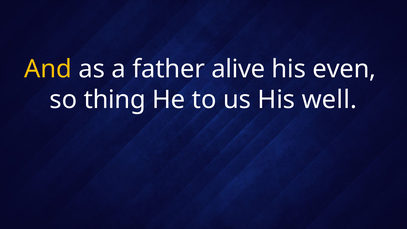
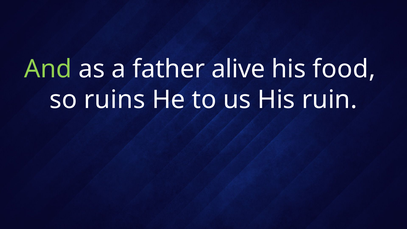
And colour: yellow -> light green (48, 69)
even: even -> food (344, 69)
thing: thing -> ruins (115, 100)
well: well -> ruin (329, 100)
